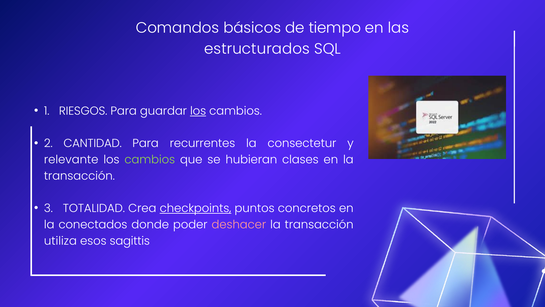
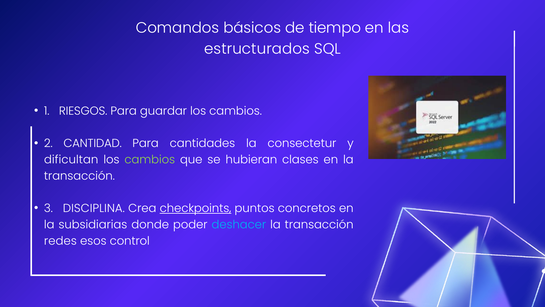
los underline: present -> none (198, 111)
recurrentes: recurrentes -> cantidades (202, 143)
relevante: relevante -> dificultan (71, 159)
TOTALIDAD: TOTALIDAD -> DISCIPLINA (94, 208)
conectados: conectados -> subsidiarias (93, 224)
deshacer colour: pink -> light blue (239, 224)
utiliza: utiliza -> redes (60, 241)
sagittis: sagittis -> control (130, 241)
